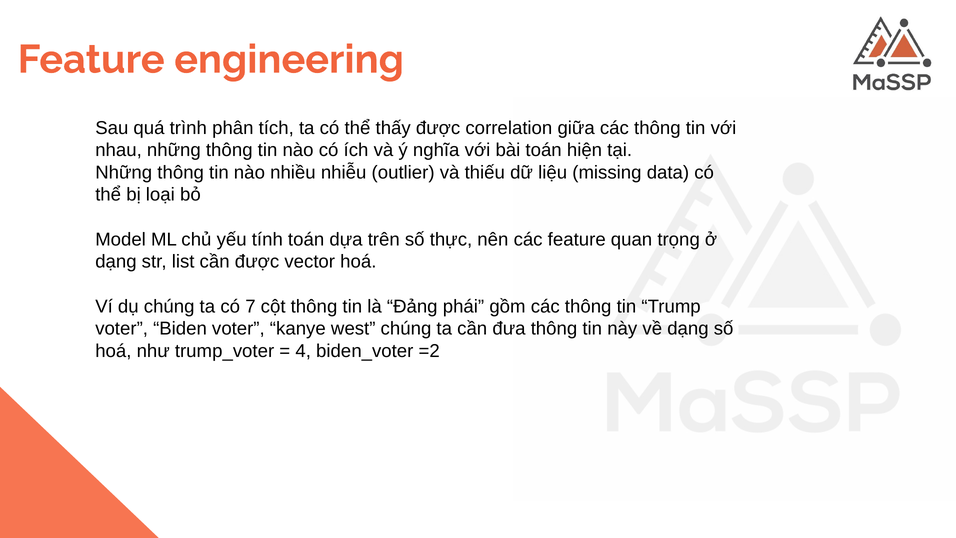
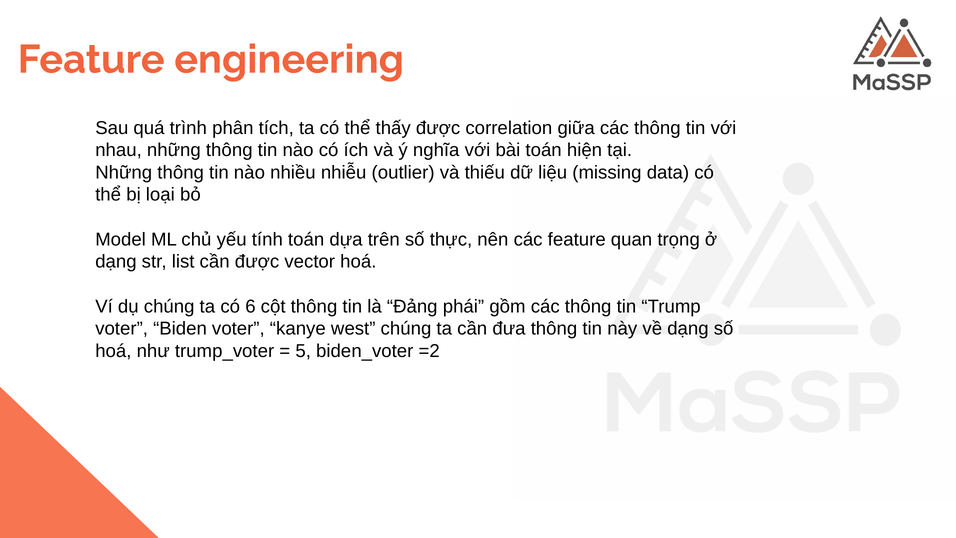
7: 7 -> 6 (250, 306)
4: 4 -> 5 (303, 351)
